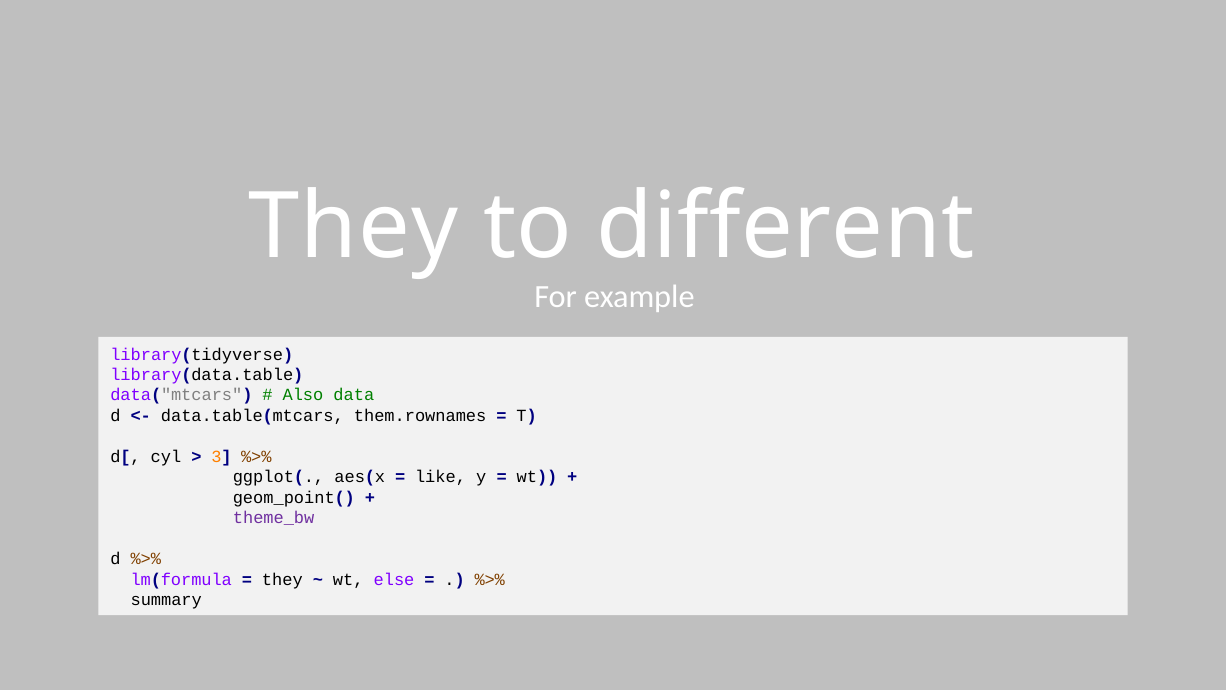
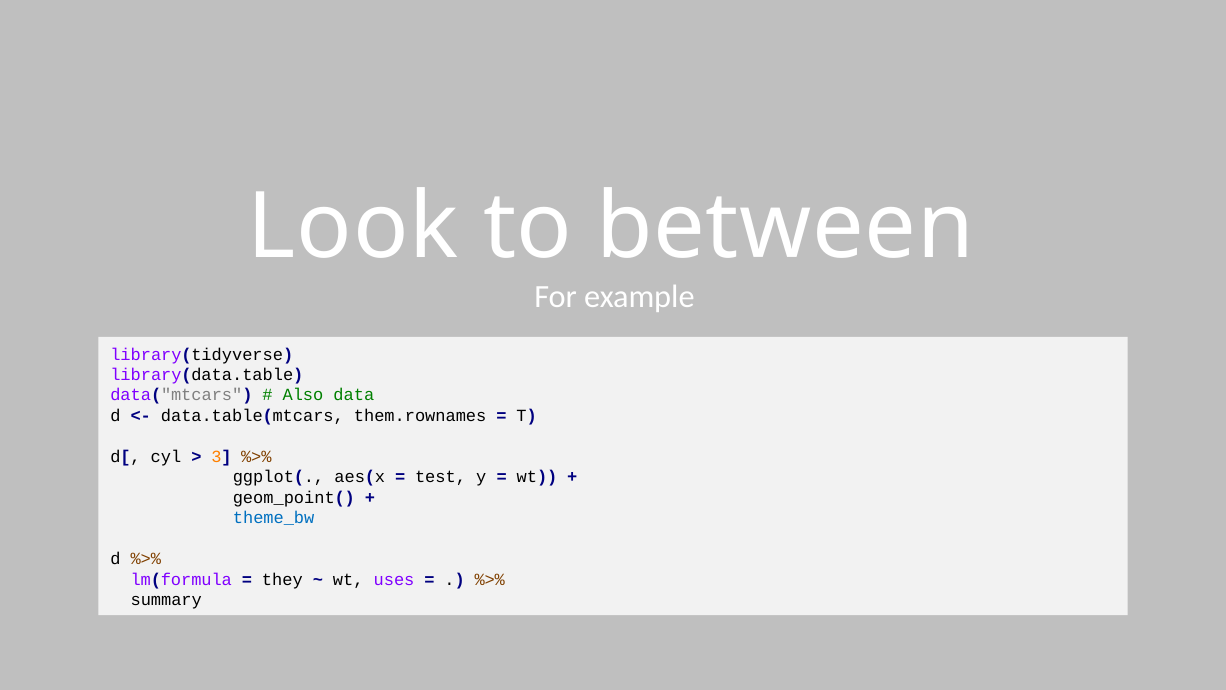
They: They -> Look (353, 227)
different: different -> between (785, 227)
like: like -> test (441, 477)
theme_bw colour: purple -> blue (274, 518)
else: else -> uses (394, 579)
